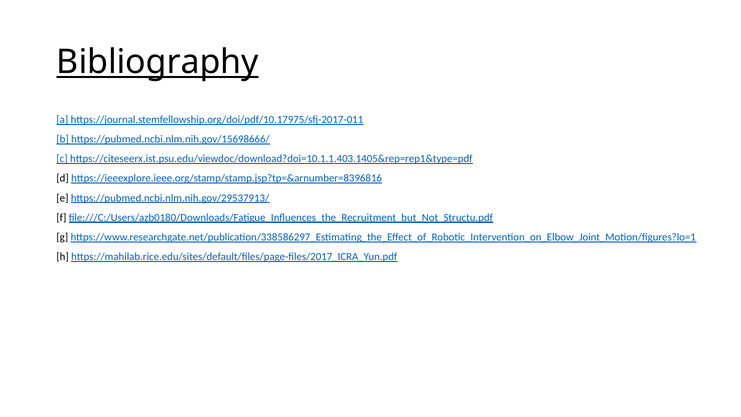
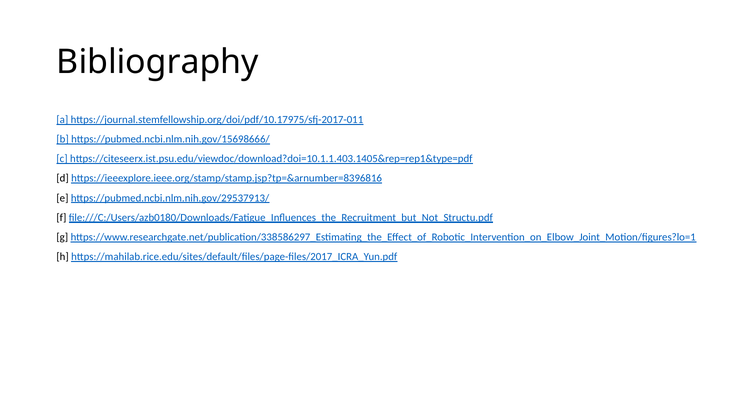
Bibliography underline: present -> none (158, 62)
